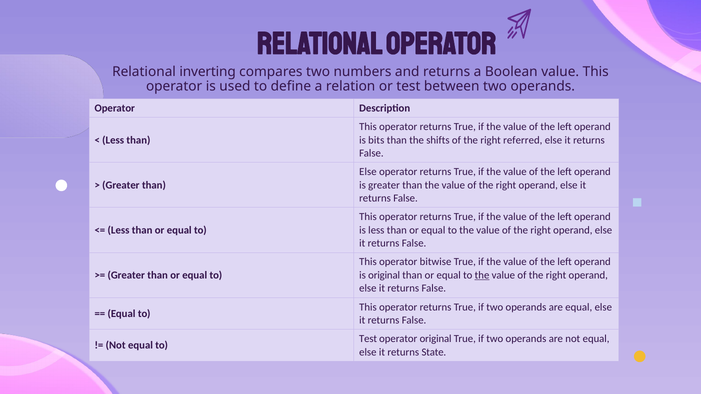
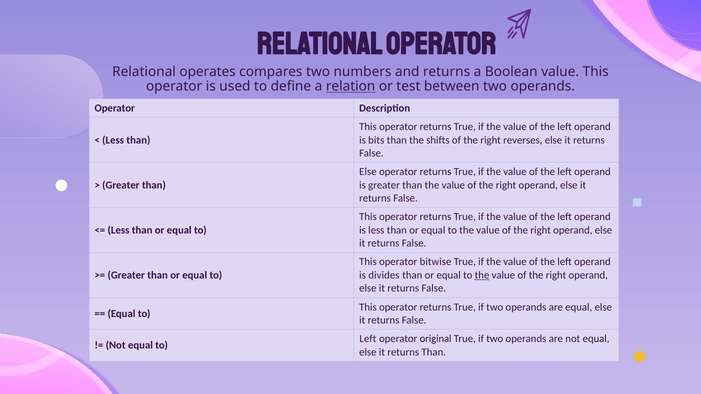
inverting: inverting -> operates (208, 72)
relation underline: none -> present (351, 86)
referred: referred -> reverses (523, 140)
is original: original -> divides (384, 275)
Test: Test -> Left (368, 339)
returns State: State -> Than (434, 352)
